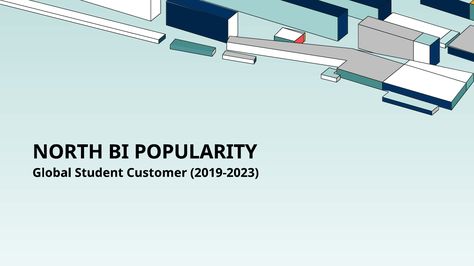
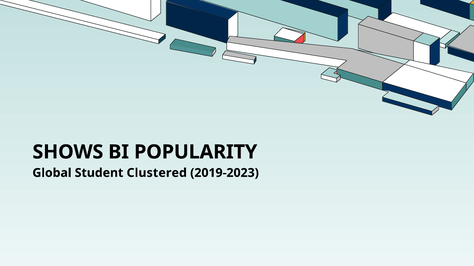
NORTH: NORTH -> SHOWS (68, 152)
Customer: Customer -> Clustered (157, 173)
